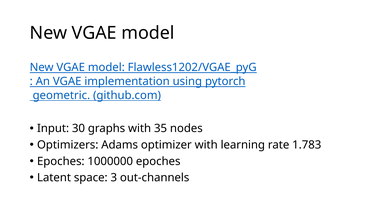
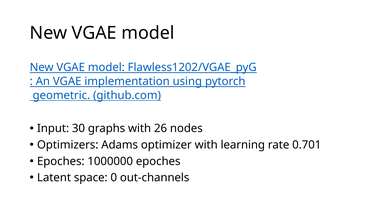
35: 35 -> 26 (161, 128)
1.783: 1.783 -> 0.701 (307, 144)
3: 3 -> 0 (114, 177)
